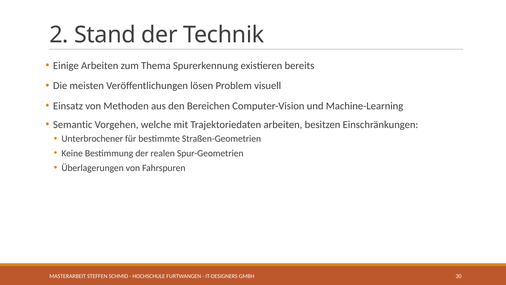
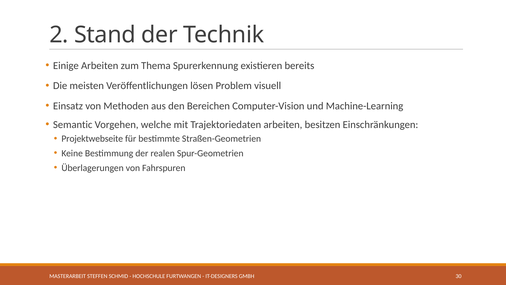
Unterbrochener: Unterbrochener -> Projektwebseite (92, 139)
